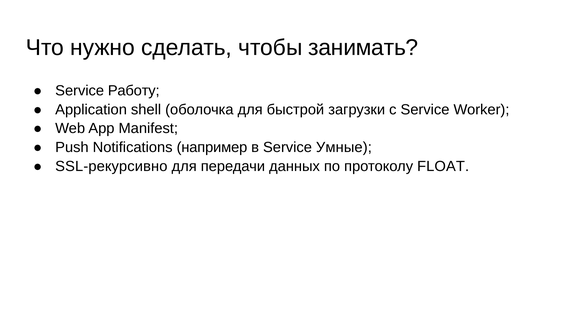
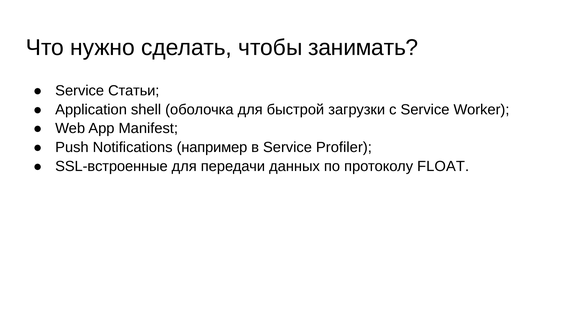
Работу: Работу -> Статьи (134, 91)
Умные: Умные -> Profiler (344, 147)
SSL-рекурсивно: SSL-рекурсивно -> SSL-встроенные (111, 166)
